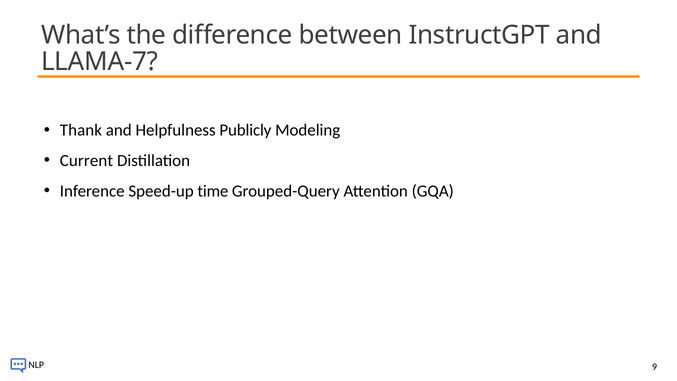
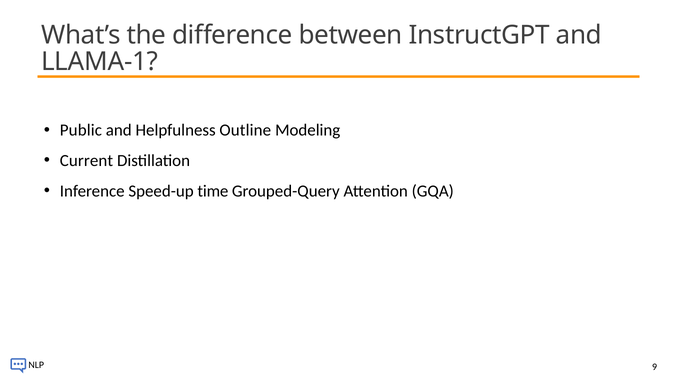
LLAMA-7: LLAMA-7 -> LLAMA-1 (100, 62)
Thank: Thank -> Public (81, 130)
Publicly: Publicly -> Outline (245, 130)
